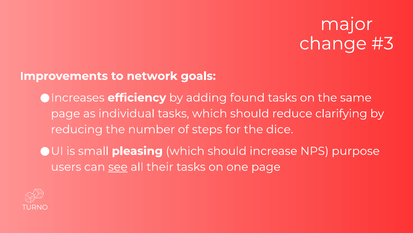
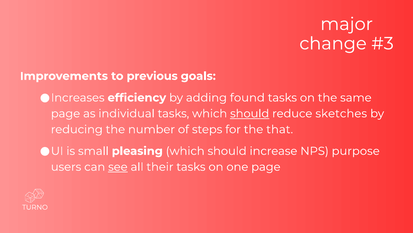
network: network -> previous (152, 76)
should underline: none -> present (250, 113)
clarifying: clarifying -> sketches (341, 113)
dice: dice -> that (280, 129)
